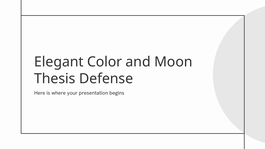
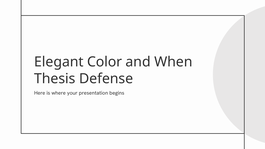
Moon: Moon -> When (173, 62)
